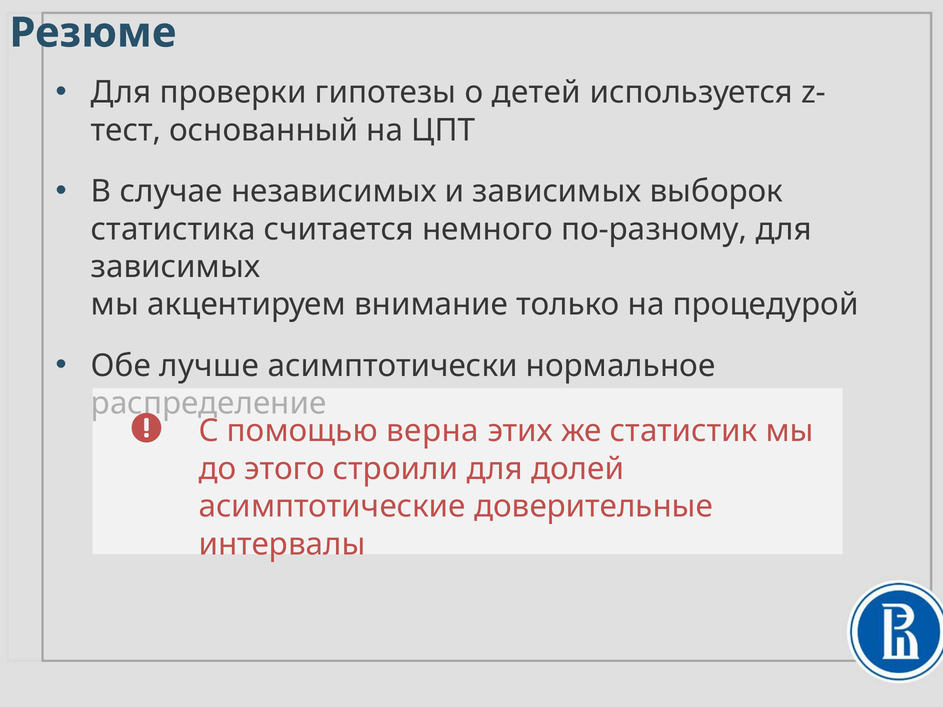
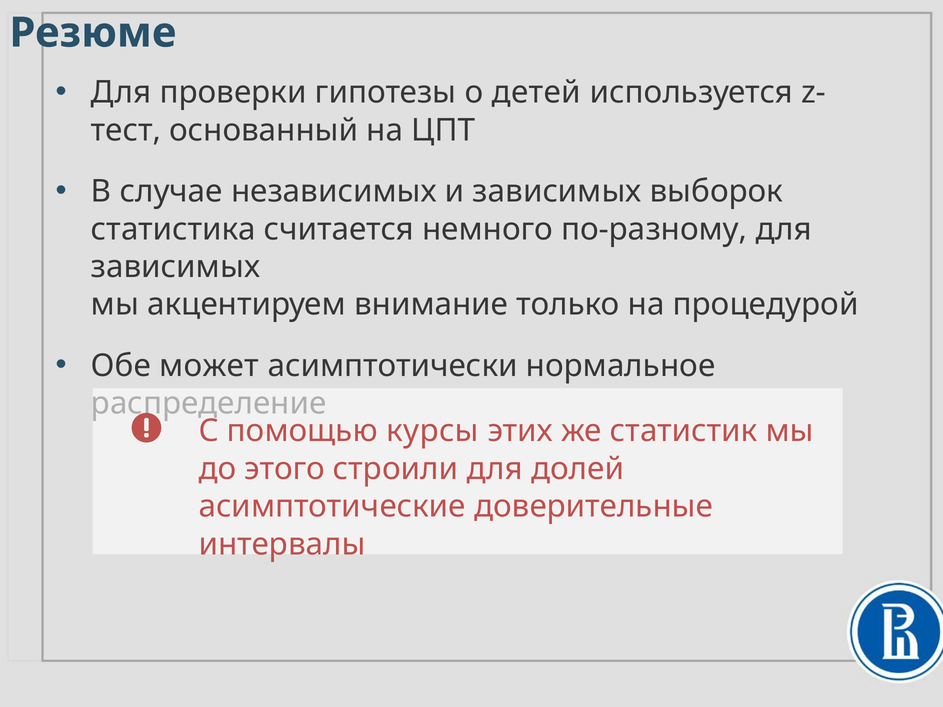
лучше: лучше -> может (209, 366)
верна: верна -> курсы (432, 431)
